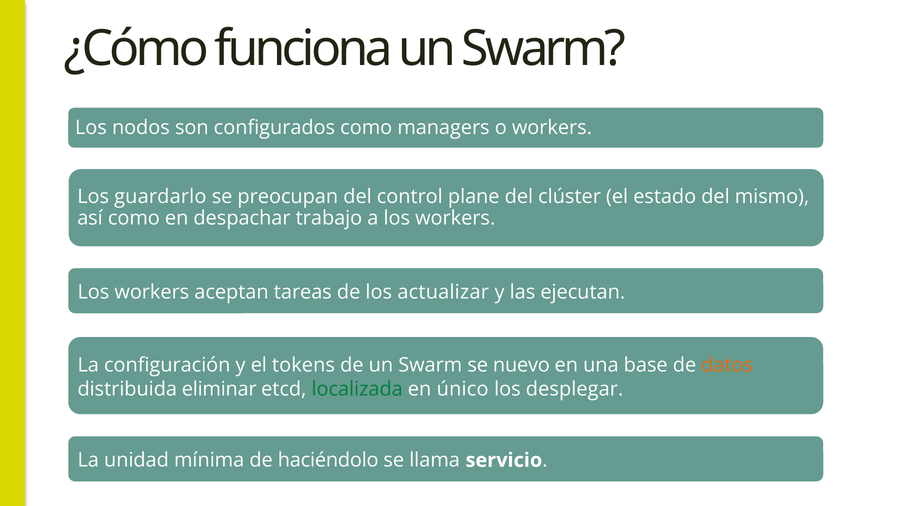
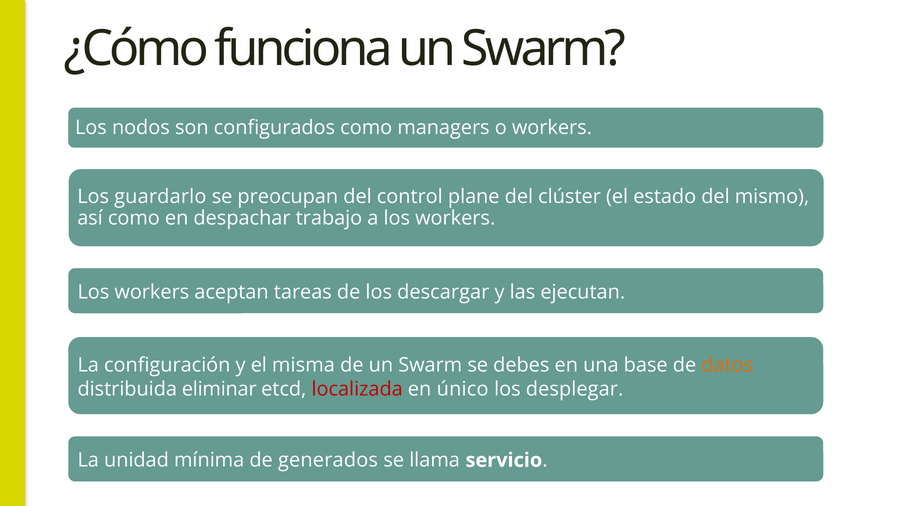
actualizar: actualizar -> descargar (443, 292)
tokens: tokens -> misma (303, 365)
nuevo: nuevo -> debes (521, 365)
localizada colour: green -> red (357, 389)
haciéndolo: haciéndolo -> generados (328, 460)
